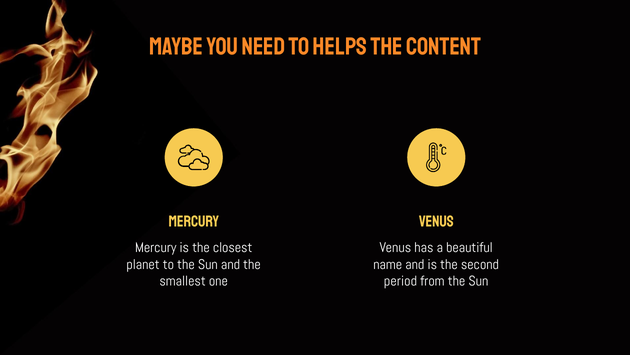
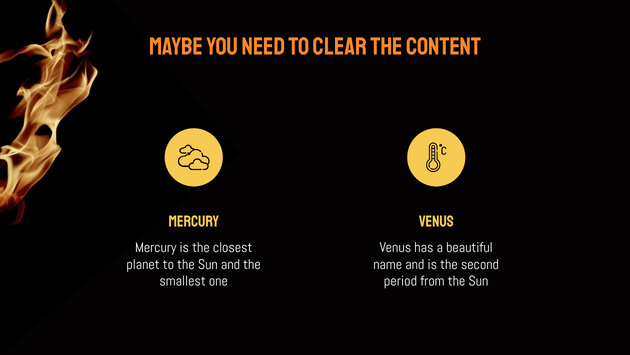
HELPS: HELPS -> CLEAR (340, 47)
